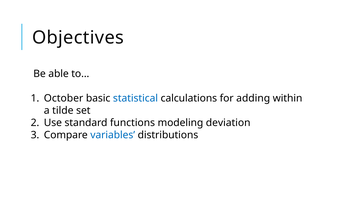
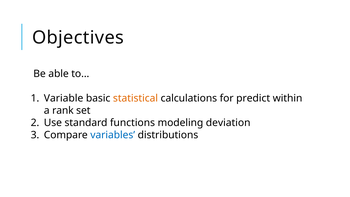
October: October -> Variable (64, 98)
statistical colour: blue -> orange (135, 98)
adding: adding -> predict (253, 98)
tilde: tilde -> rank (63, 110)
